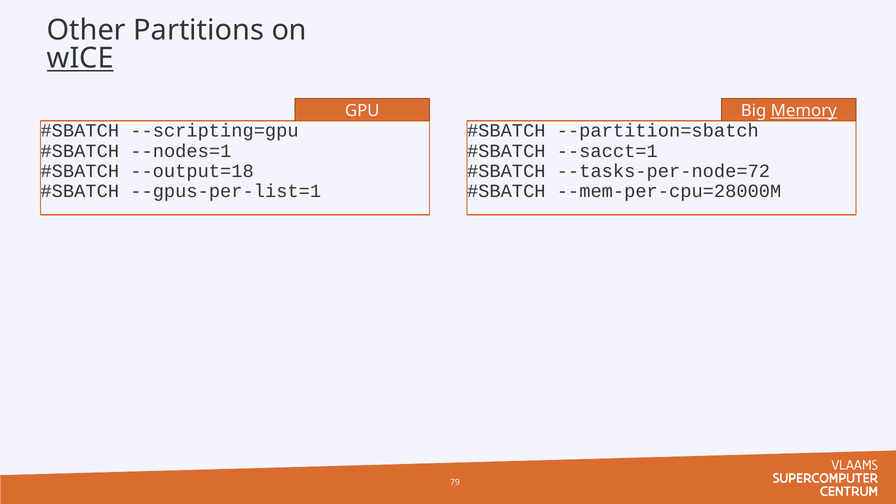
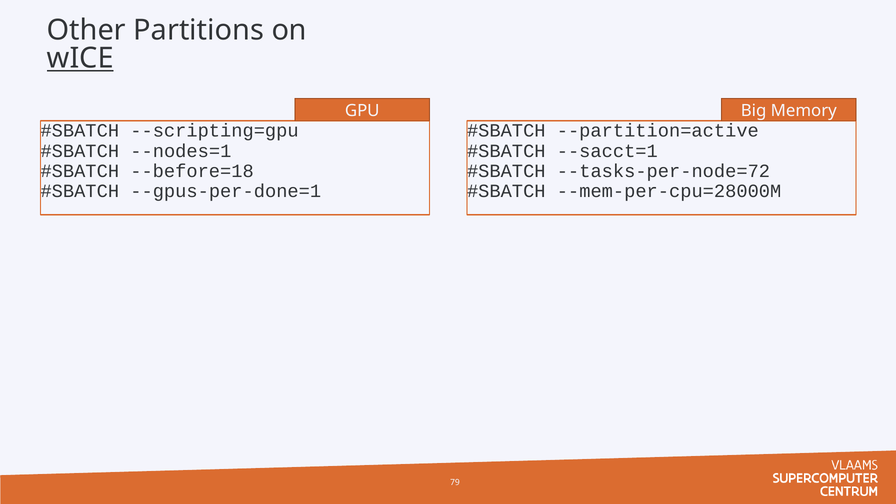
Memory underline: present -> none (804, 111)
--partition=sbatch: --partition=sbatch -> --partition=active (658, 131)
--output=18: --output=18 -> --before=18 (192, 171)
--gpus-per-list=1: --gpus-per-list=1 -> --gpus-per-done=1 (226, 191)
